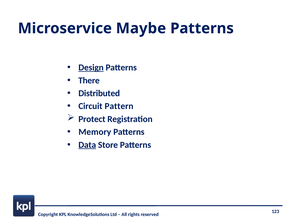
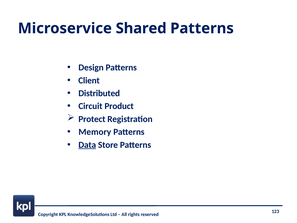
Maybe: Maybe -> Shared (141, 28)
Design underline: present -> none (91, 67)
There: There -> Client (89, 80)
Pattern: Pattern -> Product (119, 106)
